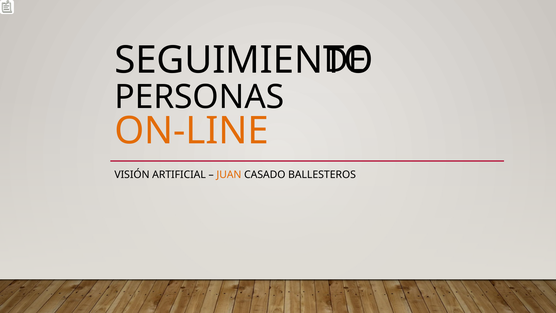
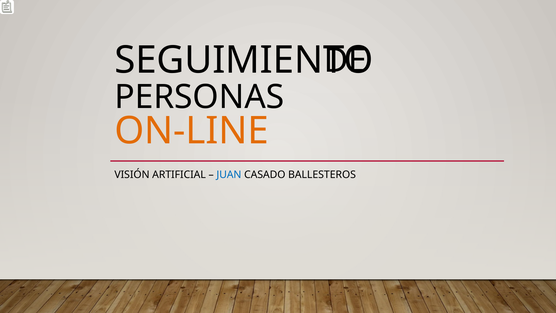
JUAN colour: orange -> blue (229, 175)
